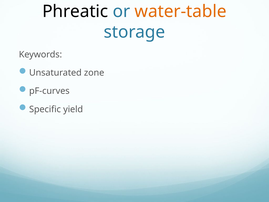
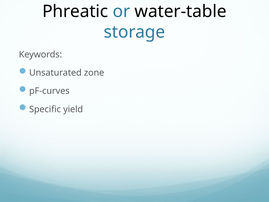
water-table colour: orange -> black (181, 11)
